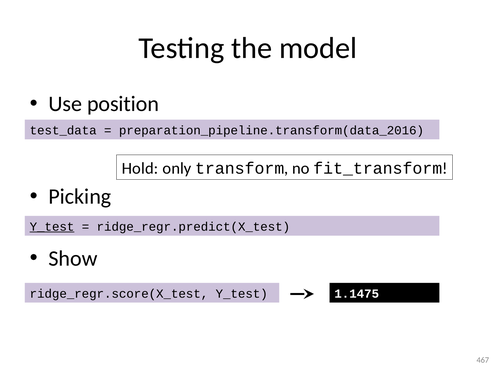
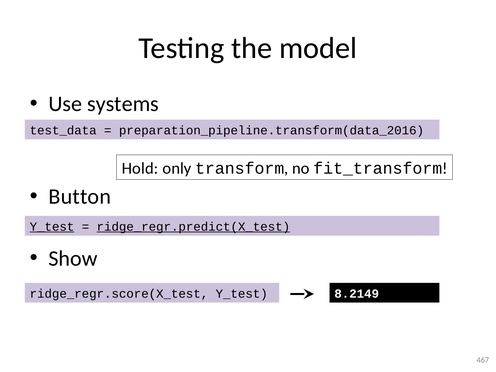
position: position -> systems (123, 104)
Picking: Picking -> Button (80, 197)
ridge_regr.predict(X_test underline: none -> present (193, 227)
1.1475: 1.1475 -> 8.2149 (357, 294)
